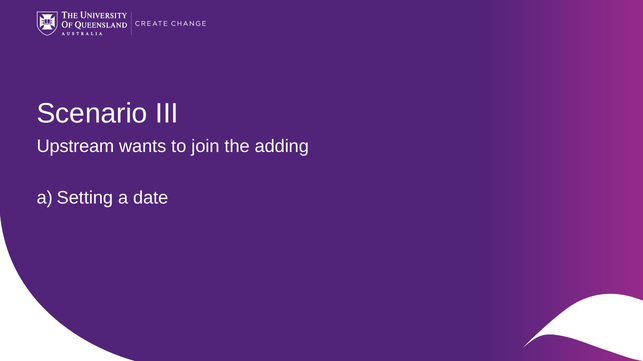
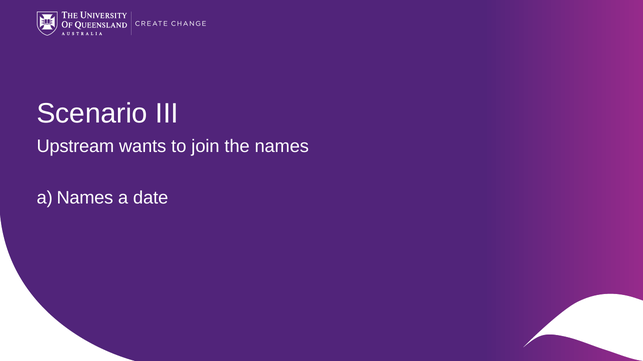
the adding: adding -> names (282, 147)
a Setting: Setting -> Names (85, 198)
